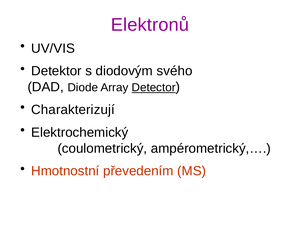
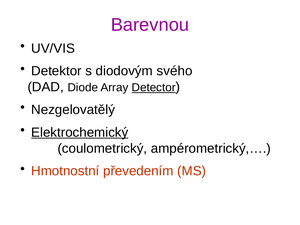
Elektronů: Elektronů -> Barevnou (150, 25)
Charakterizují: Charakterizují -> Nezgelovatělý (73, 110)
Elektrochemický underline: none -> present (80, 132)
